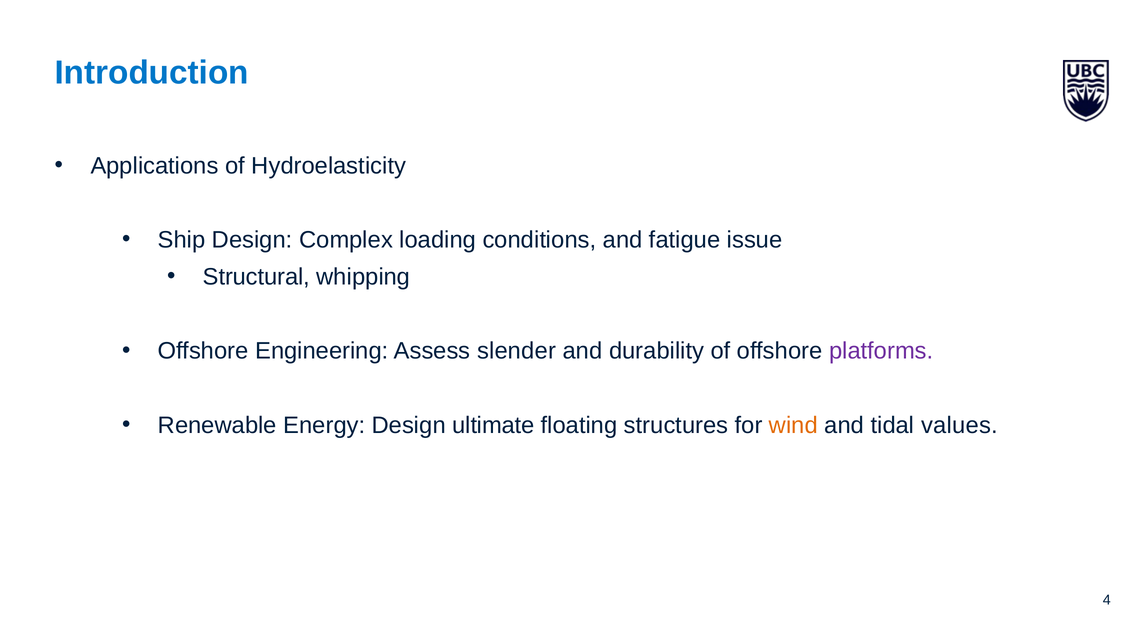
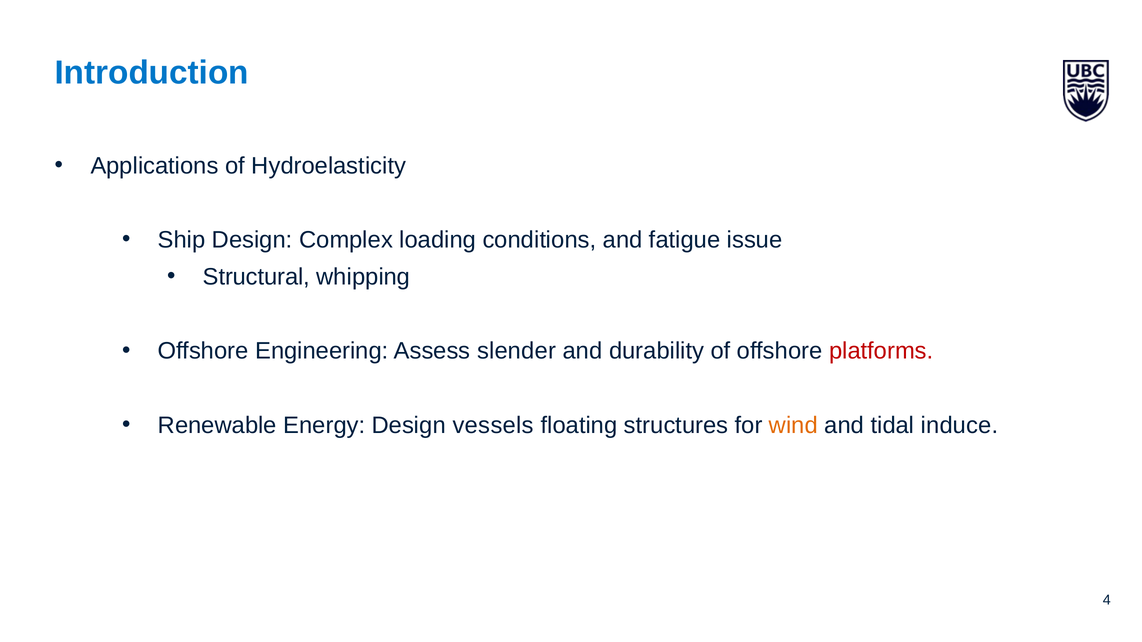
platforms colour: purple -> red (881, 351)
ultimate: ultimate -> vessels (493, 425)
values: values -> induce (959, 425)
